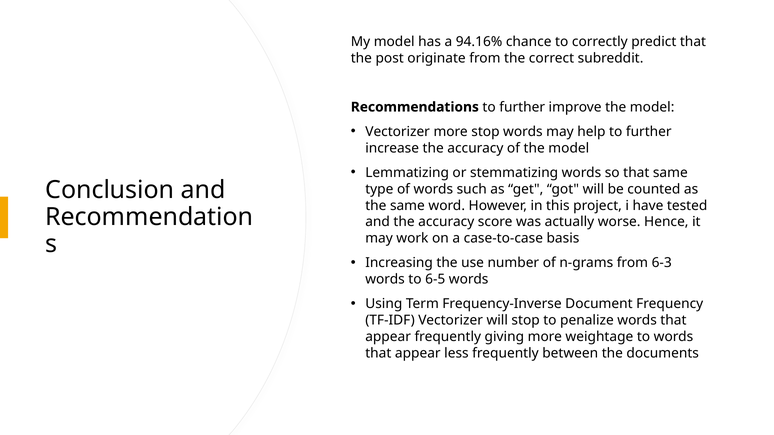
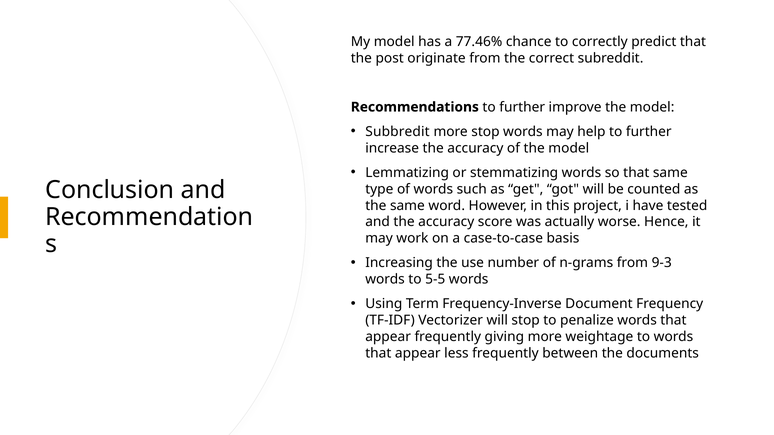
94.16%: 94.16% -> 77.46% (479, 42)
Vectorizer: Vectorizer -> Subbredit (398, 132)
6-3: 6-3 -> 9-3 (662, 263)
6-5: 6-5 -> 5-5 (435, 280)
